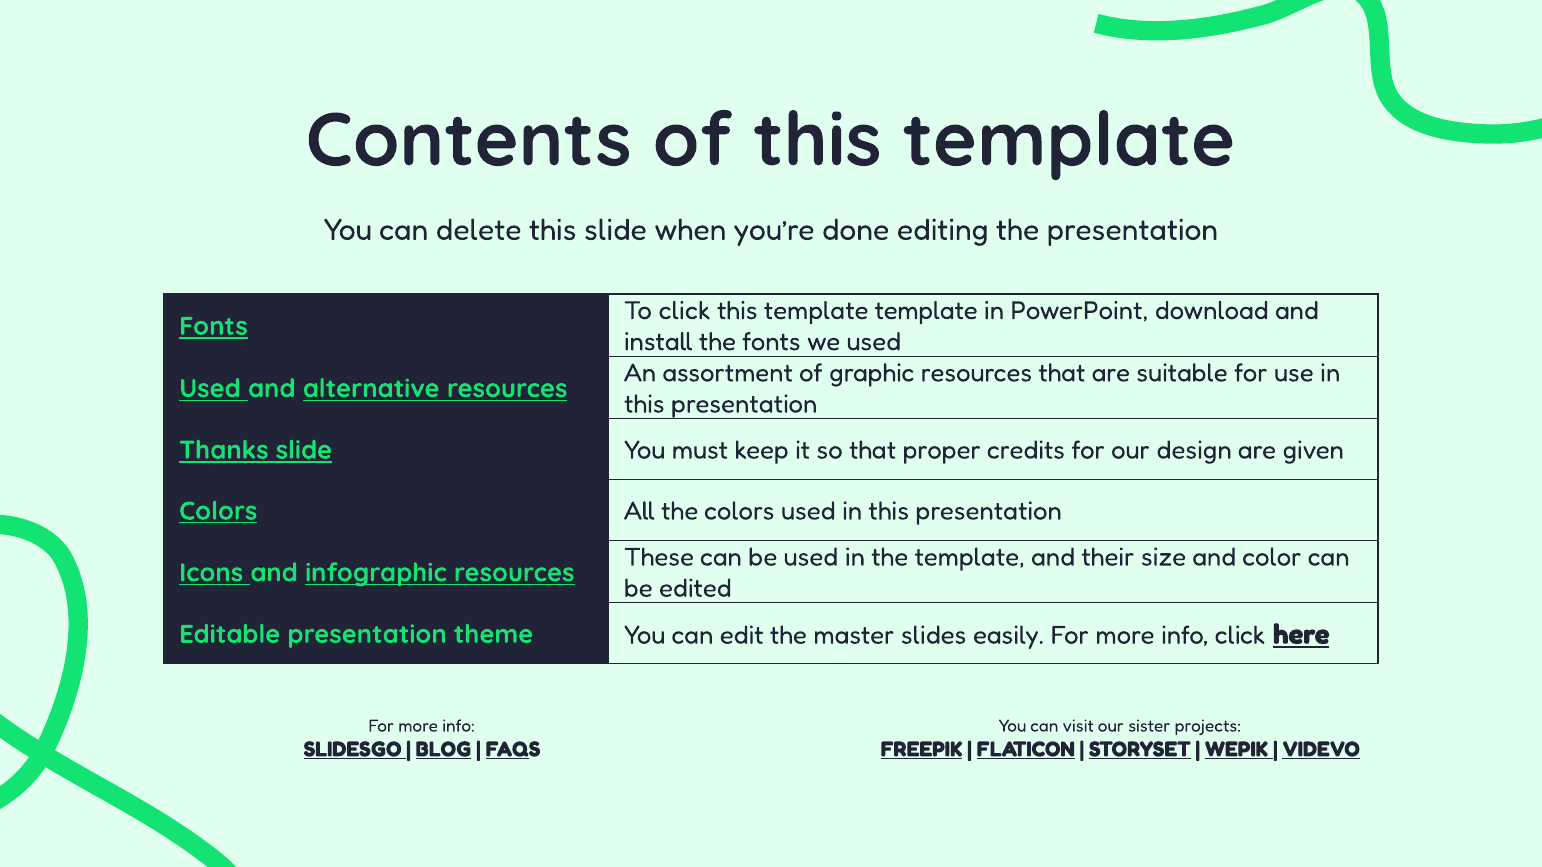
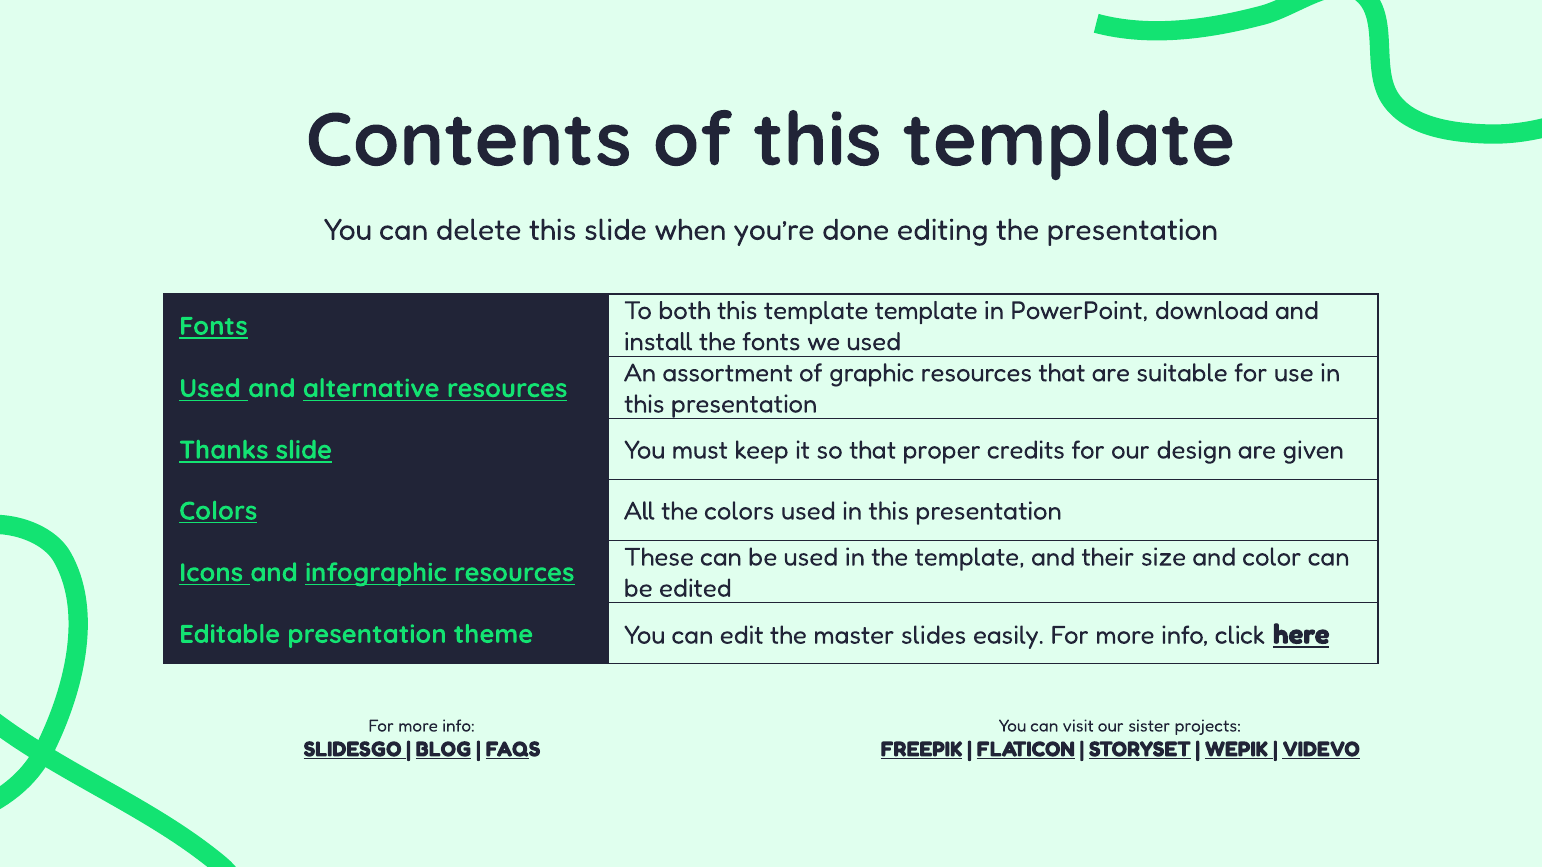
To click: click -> both (685, 311)
